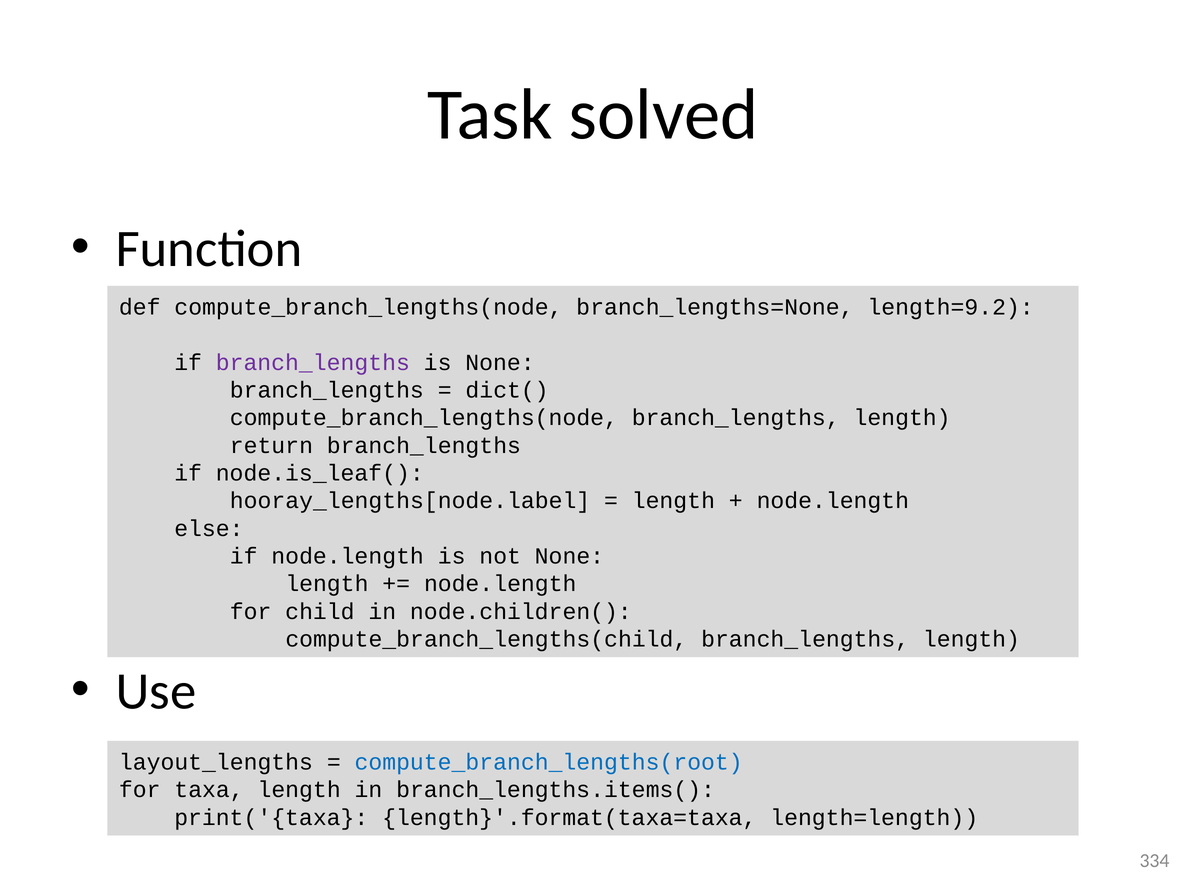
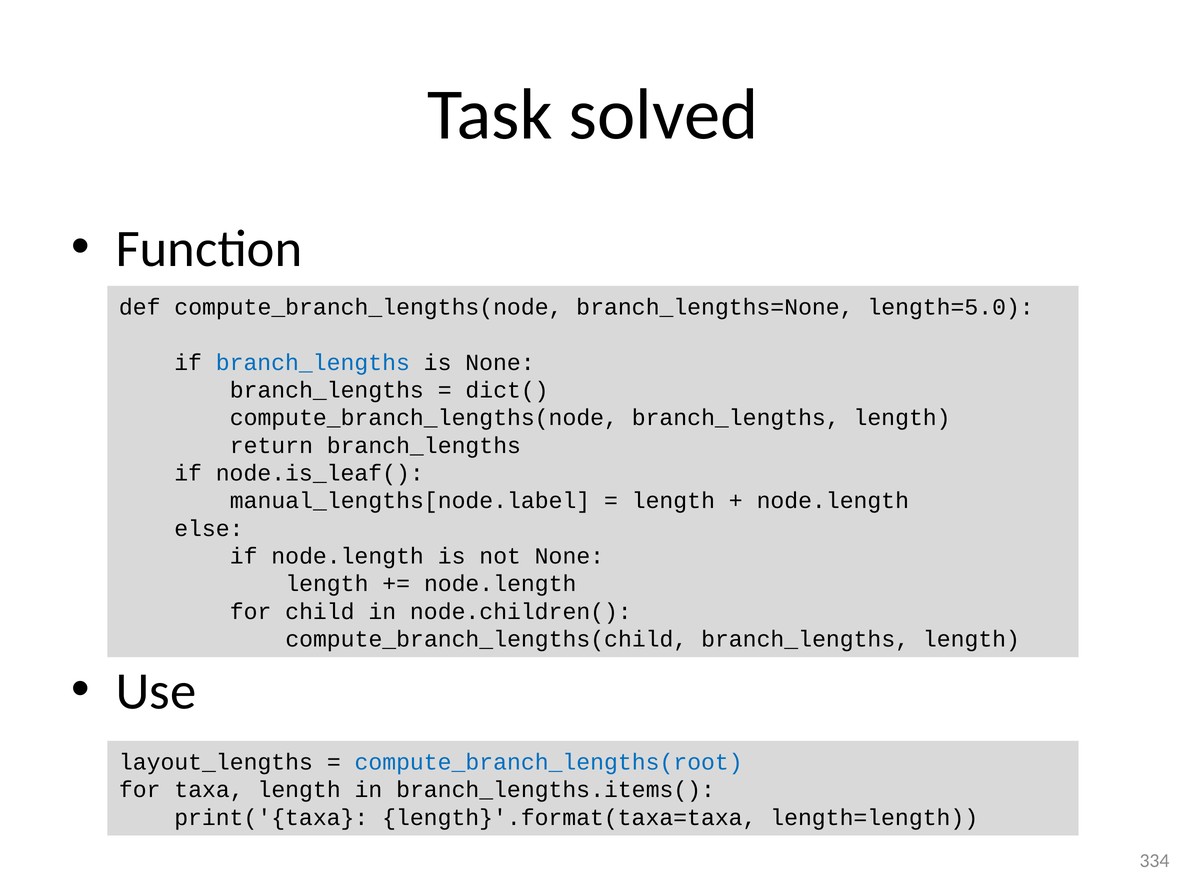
length=9.2: length=9.2 -> length=5.0 (951, 307)
branch_lengths colour: purple -> blue (313, 363)
hooray_lengths[node.label: hooray_lengths[node.label -> manual_lengths[node.label (410, 501)
